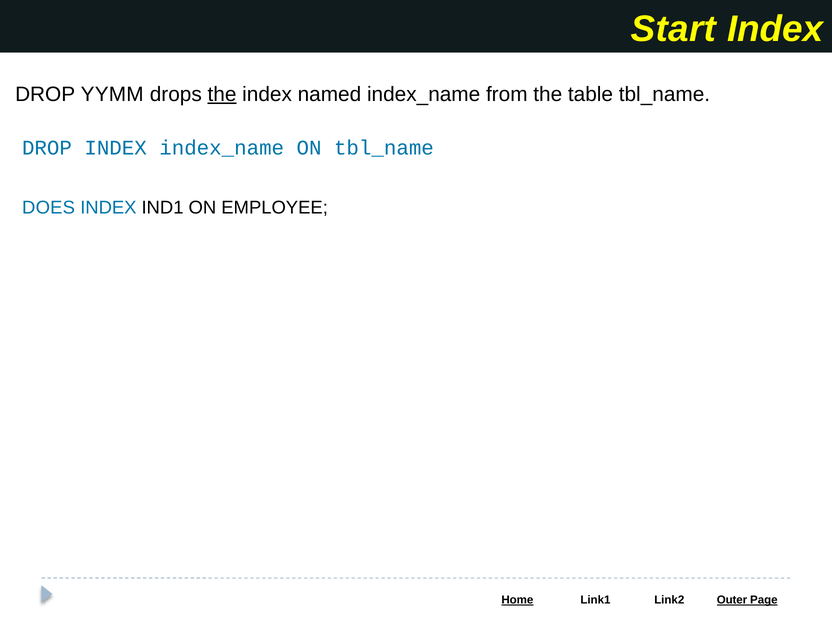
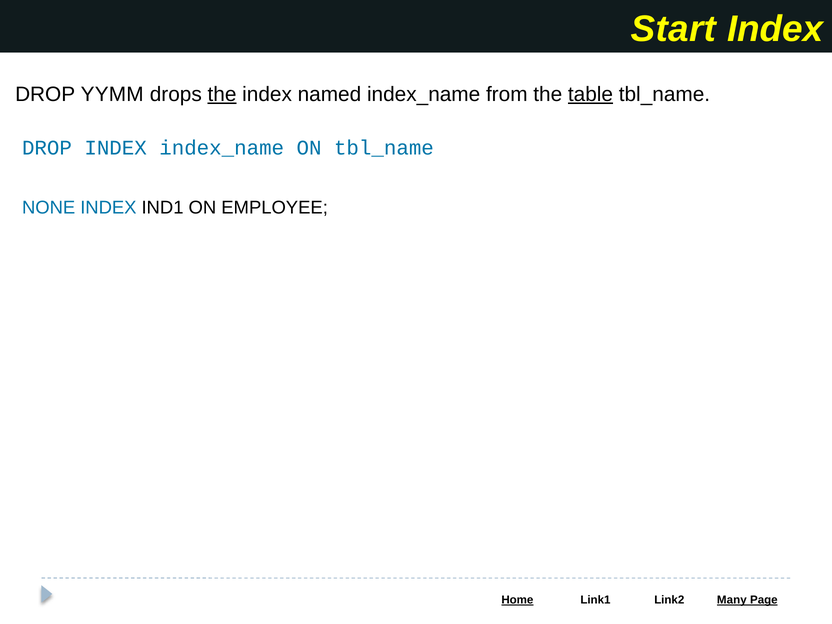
table underline: none -> present (590, 94)
DOES: DOES -> NONE (49, 208)
Outer: Outer -> Many (732, 600)
